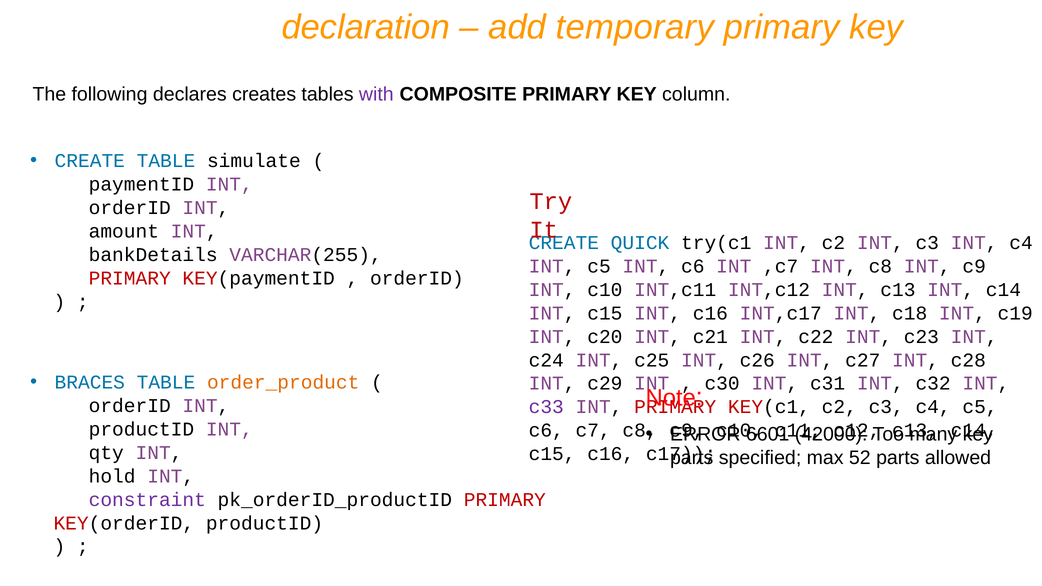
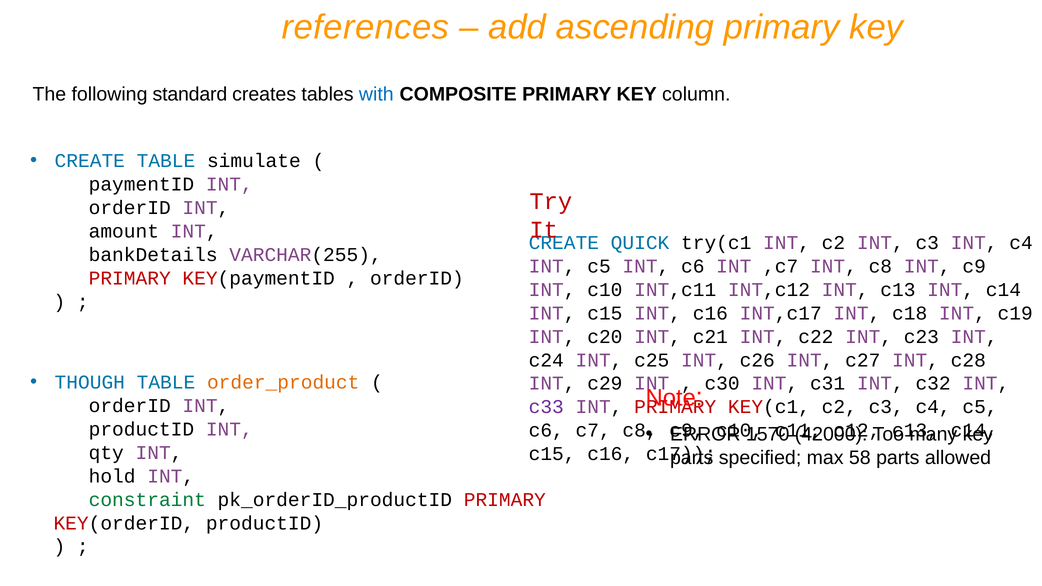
declaration: declaration -> references (366, 27)
temporary: temporary -> ascending (635, 27)
declares: declares -> standard (190, 95)
with colour: purple -> blue (376, 95)
BRACES: BRACES -> THOUGH (90, 383)
6601: 6601 -> 1570 (768, 435)
52: 52 -> 58 (860, 458)
constraint colour: purple -> green (147, 500)
